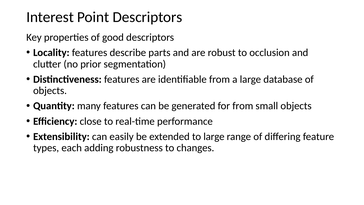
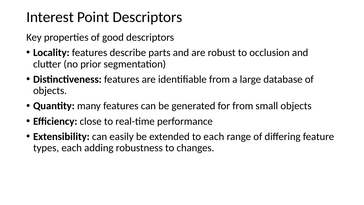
to large: large -> each (214, 136)
